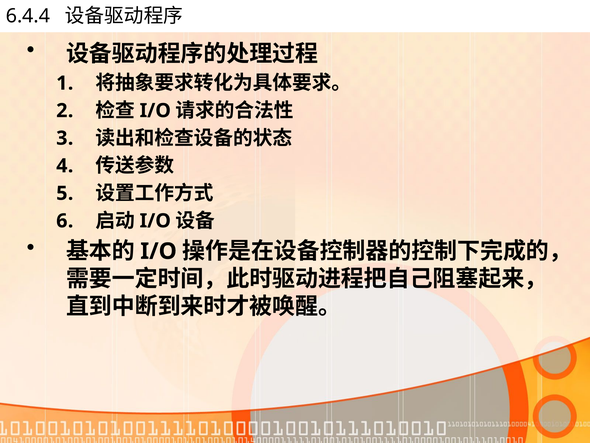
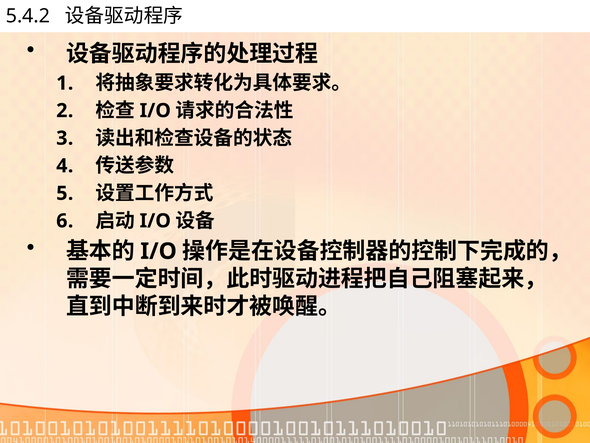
6.4.4: 6.4.4 -> 5.4.2 (28, 16)
